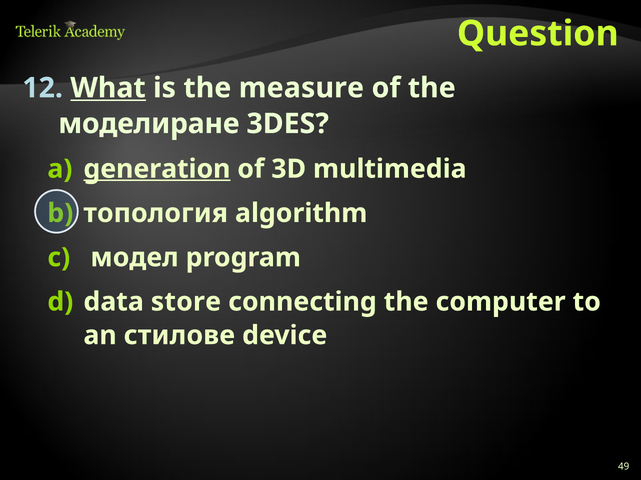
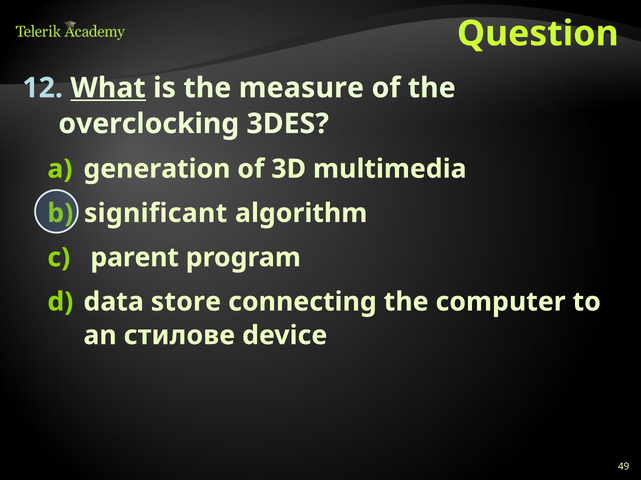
моделиране: моделиране -> overclocking (149, 124)
generation underline: present -> none (157, 169)
топология: топология -> significant (156, 214)
модел: модел -> parent (135, 258)
